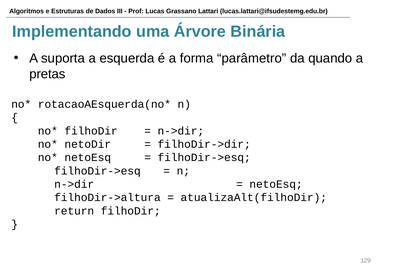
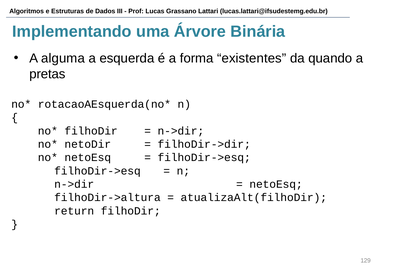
suporta: suporta -> alguma (63, 58)
parâmetro: parâmetro -> existentes (252, 58)
